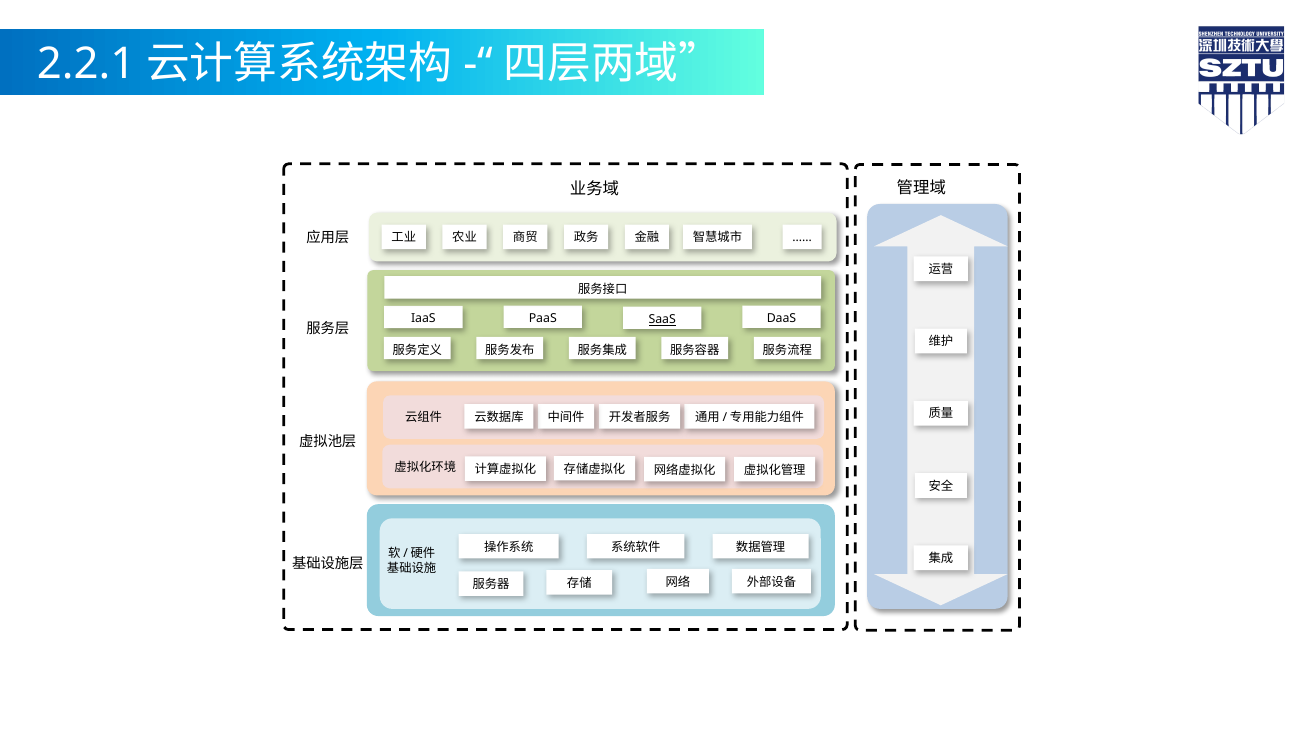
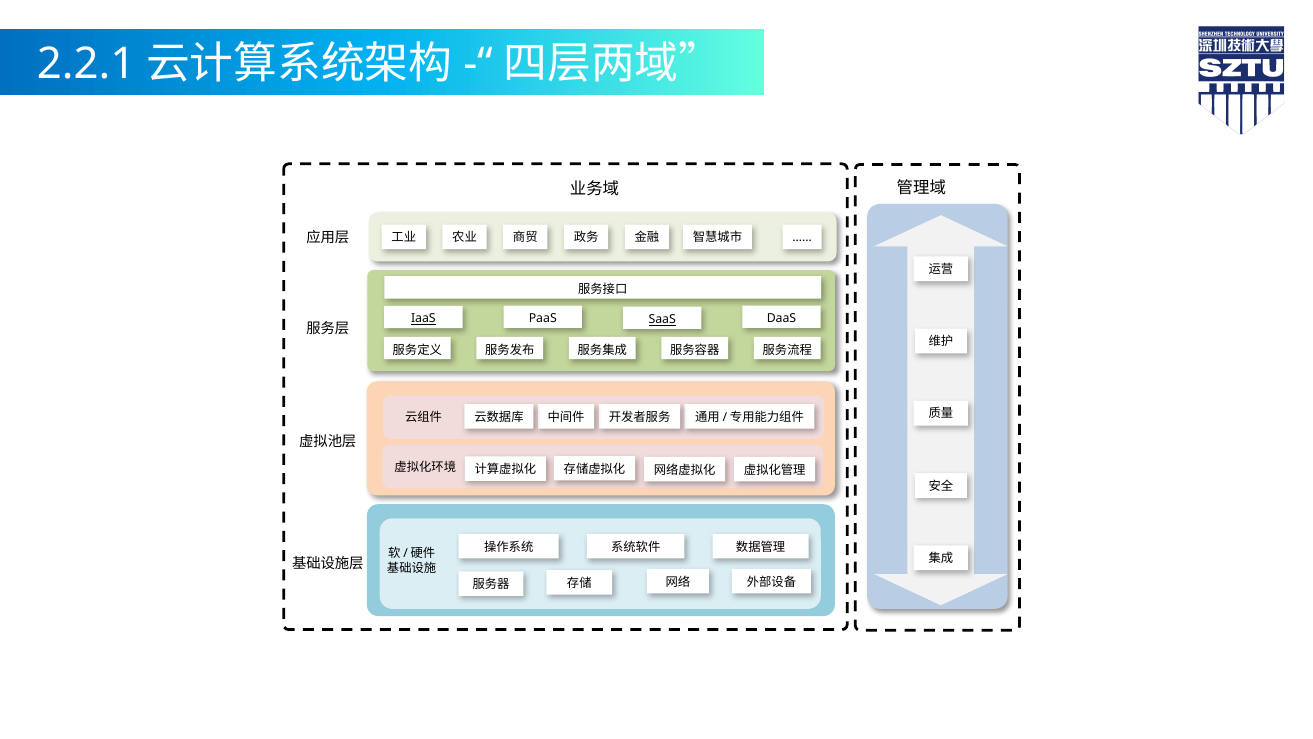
IaaS underline: none -> present (423, 319)
